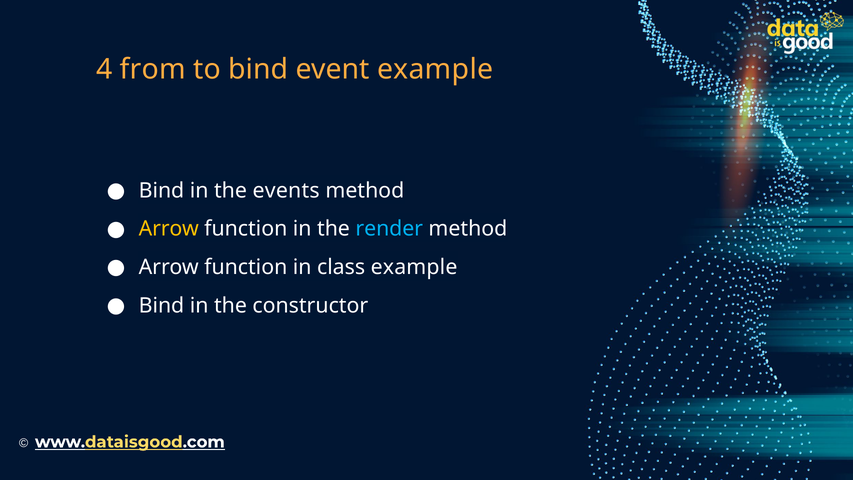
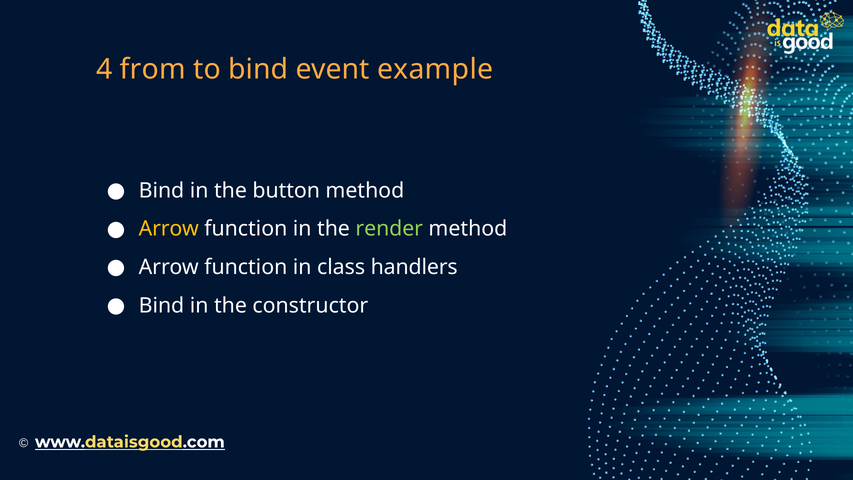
events: events -> button (286, 190)
render colour: light blue -> light green (389, 229)
class example: example -> handlers (414, 267)
